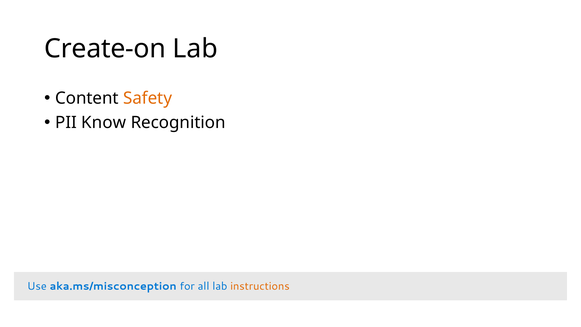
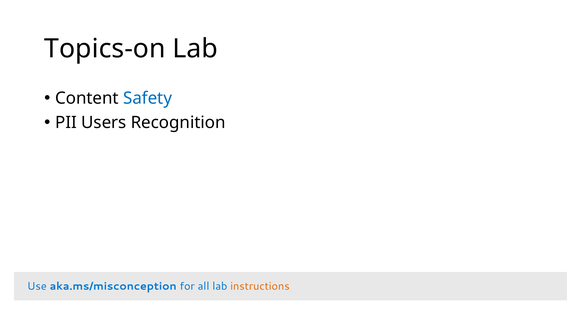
Create-on: Create-on -> Topics-on (105, 49)
Safety colour: orange -> blue (148, 98)
Know: Know -> Users (104, 123)
